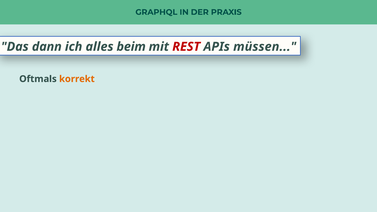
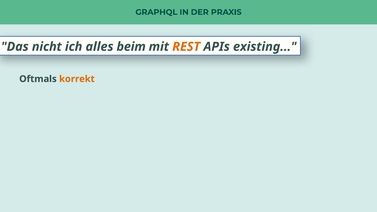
dann: dann -> nicht (47, 47)
REST colour: red -> orange (186, 47)
müssen: müssen -> existing (265, 47)
